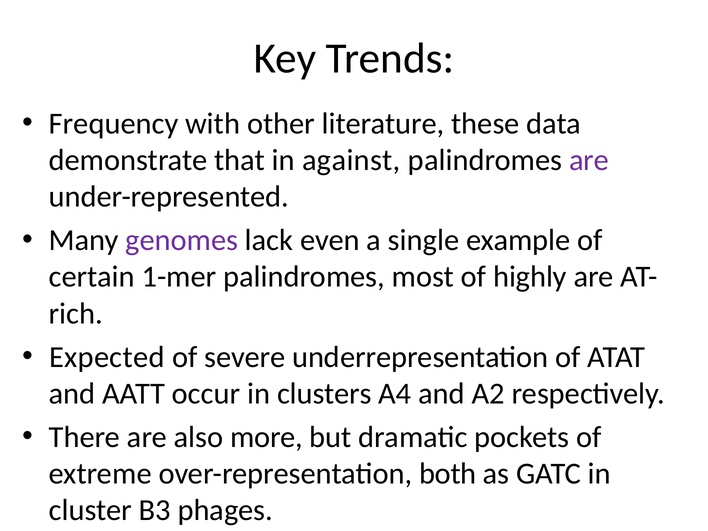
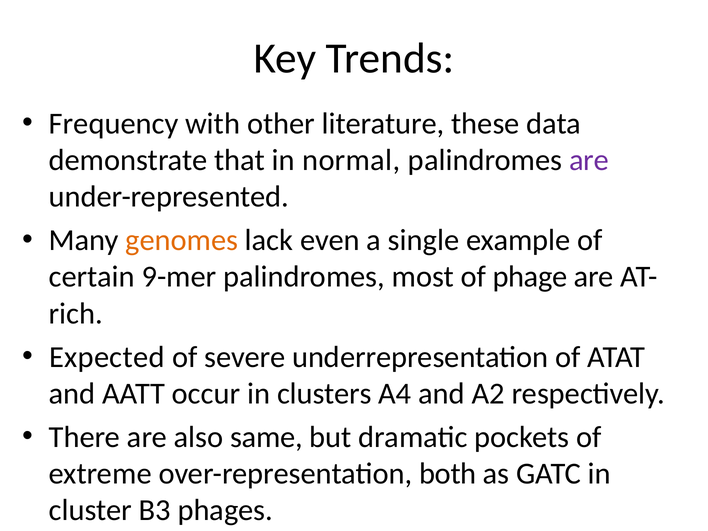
against: against -> normal (351, 160)
genomes colour: purple -> orange (182, 240)
1-mer: 1-mer -> 9-mer (179, 277)
highly: highly -> phage (530, 277)
more: more -> same (266, 437)
